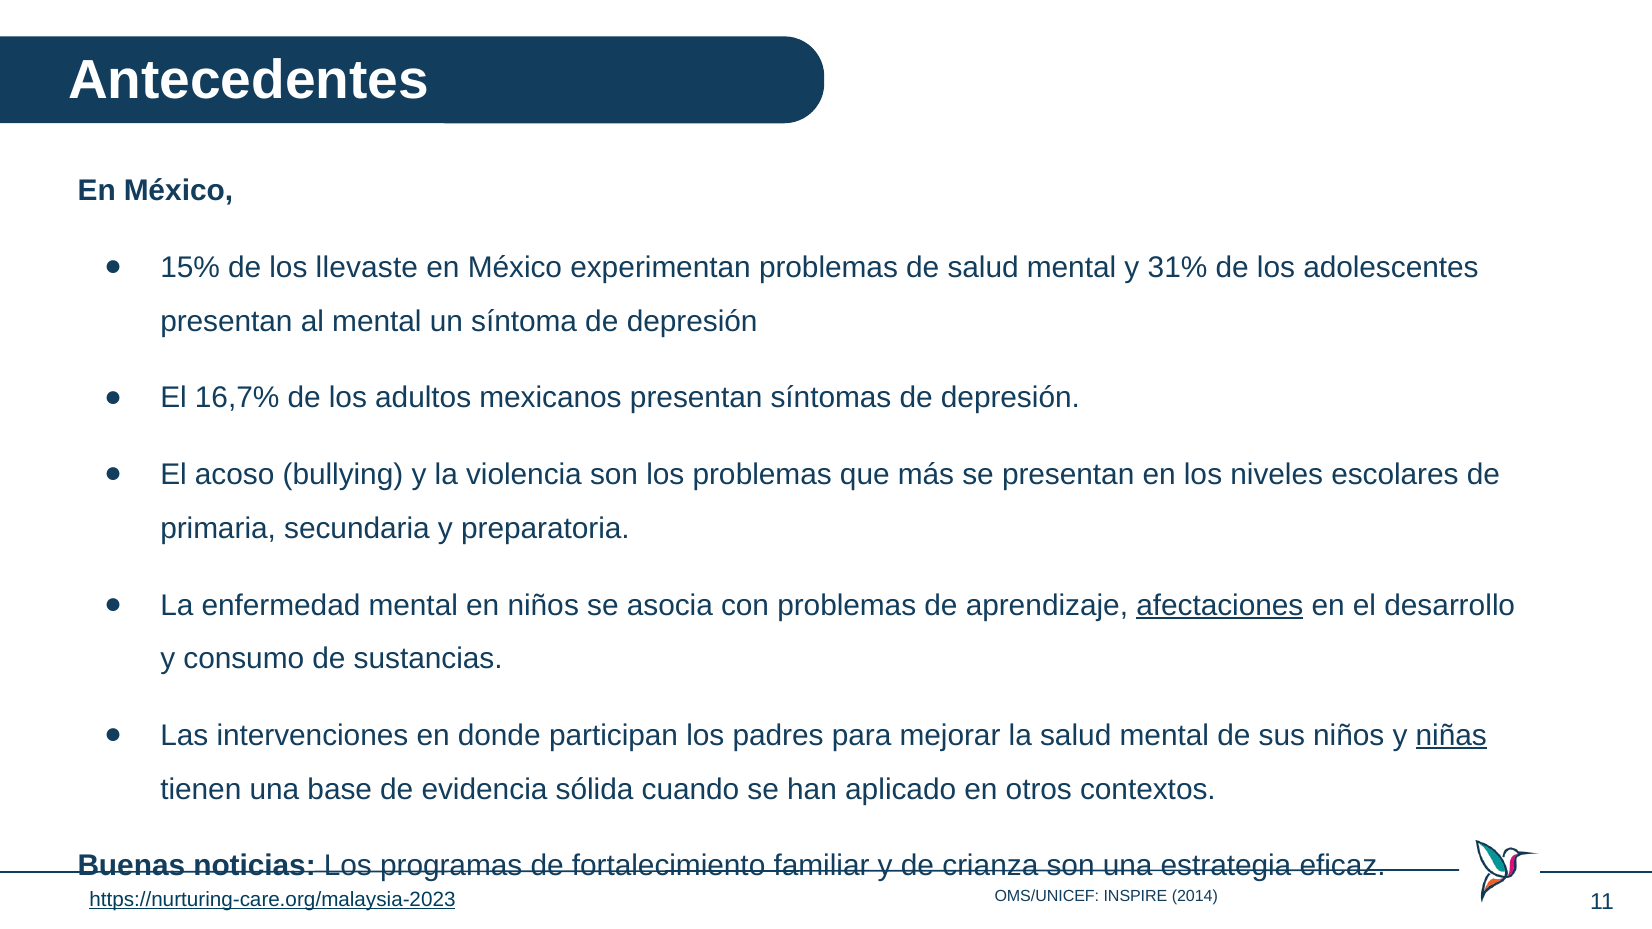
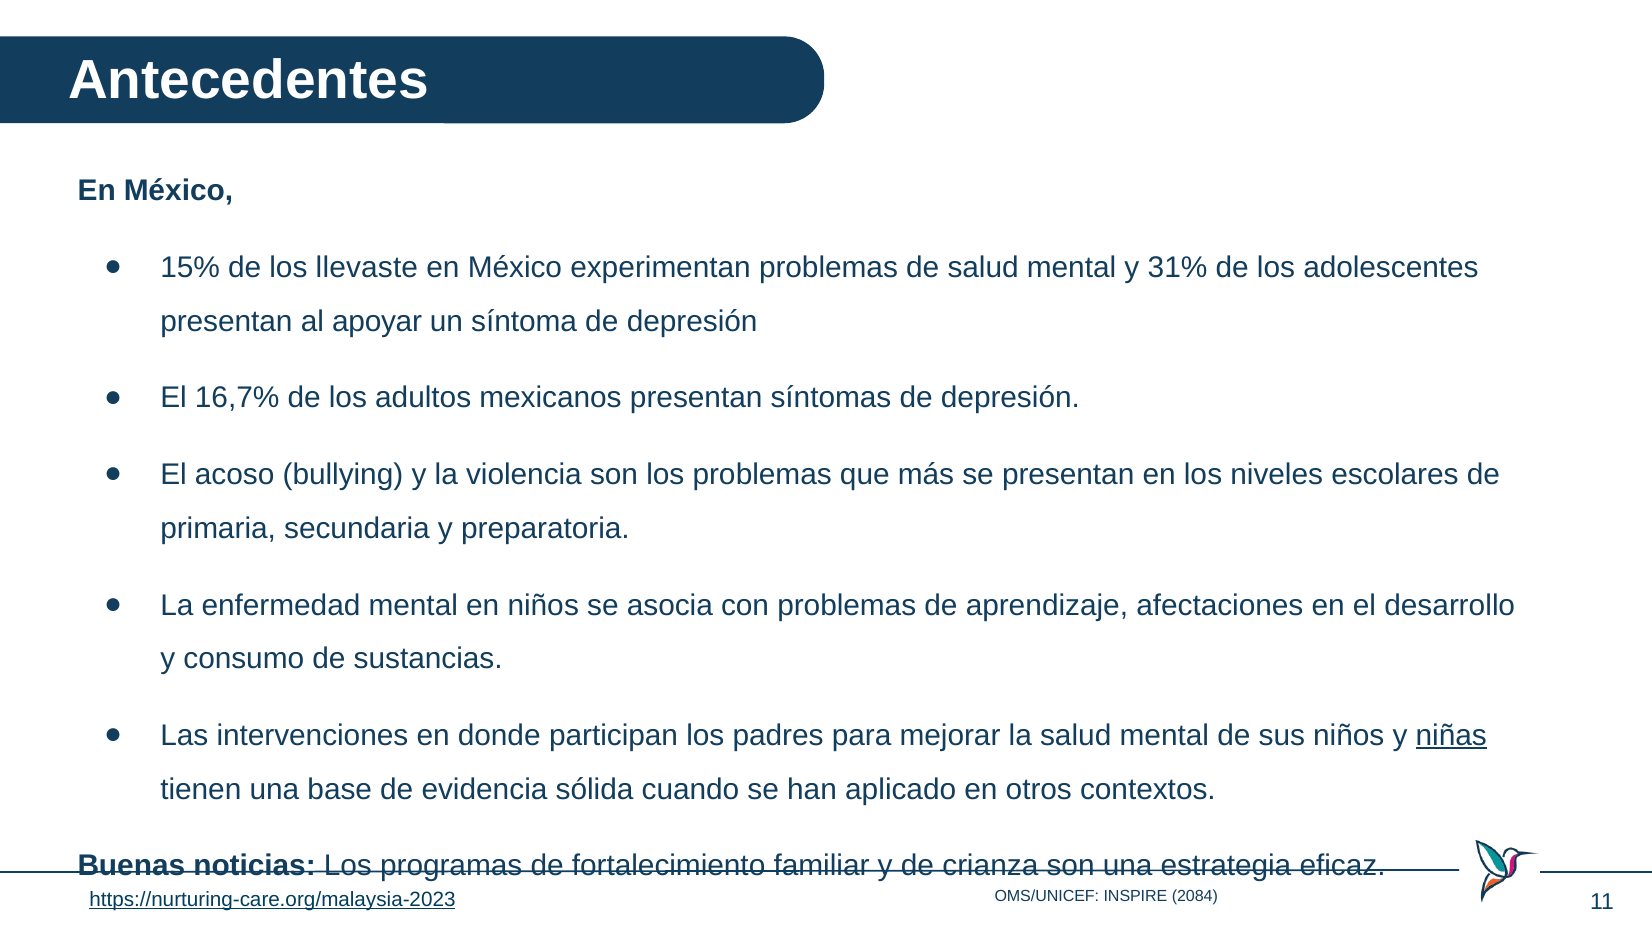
al mental: mental -> apoyar (377, 322)
afectaciones underline: present -> none (1220, 605)
2014: 2014 -> 2084 (1195, 897)
